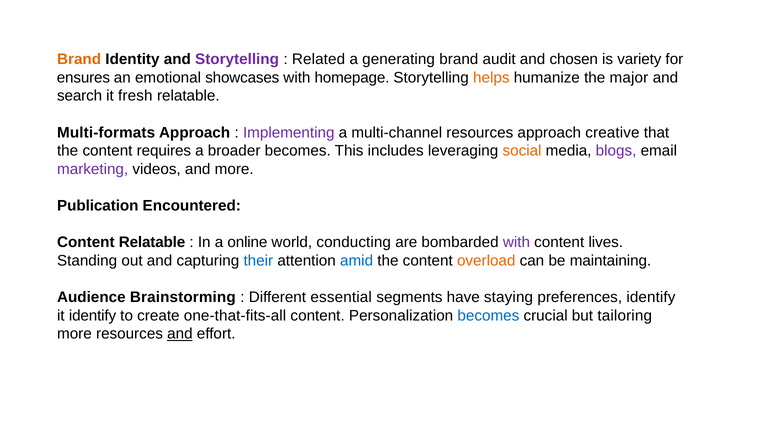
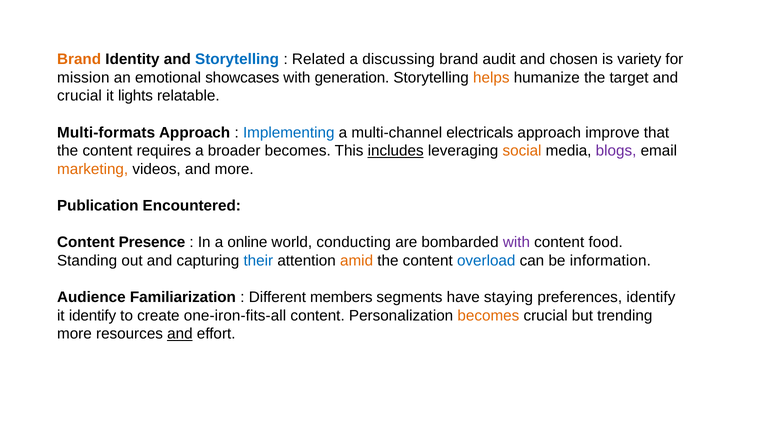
Storytelling colour: purple -> blue (237, 59)
generating: generating -> discussing (399, 59)
ensures: ensures -> mission (83, 77)
homepage: homepage -> generation (352, 77)
major: major -> target (629, 77)
search: search -> crucial (79, 96)
fresh: fresh -> lights (135, 96)
Implementing colour: purple -> blue (289, 132)
multi-channel resources: resources -> electricals (480, 132)
creative: creative -> improve (612, 132)
includes underline: none -> present (396, 151)
marketing colour: purple -> orange (93, 169)
Content Relatable: Relatable -> Presence (152, 242)
lives: lives -> food (606, 242)
amid colour: blue -> orange (357, 260)
overload colour: orange -> blue (486, 260)
maintaining: maintaining -> information (610, 260)
Brainstorming: Brainstorming -> Familiarization (183, 297)
essential: essential -> members (341, 297)
one-that-fits-all: one-that-fits-all -> one-iron-fits-all (235, 315)
becomes colour: blue -> orange (488, 315)
tailoring: tailoring -> trending (625, 315)
